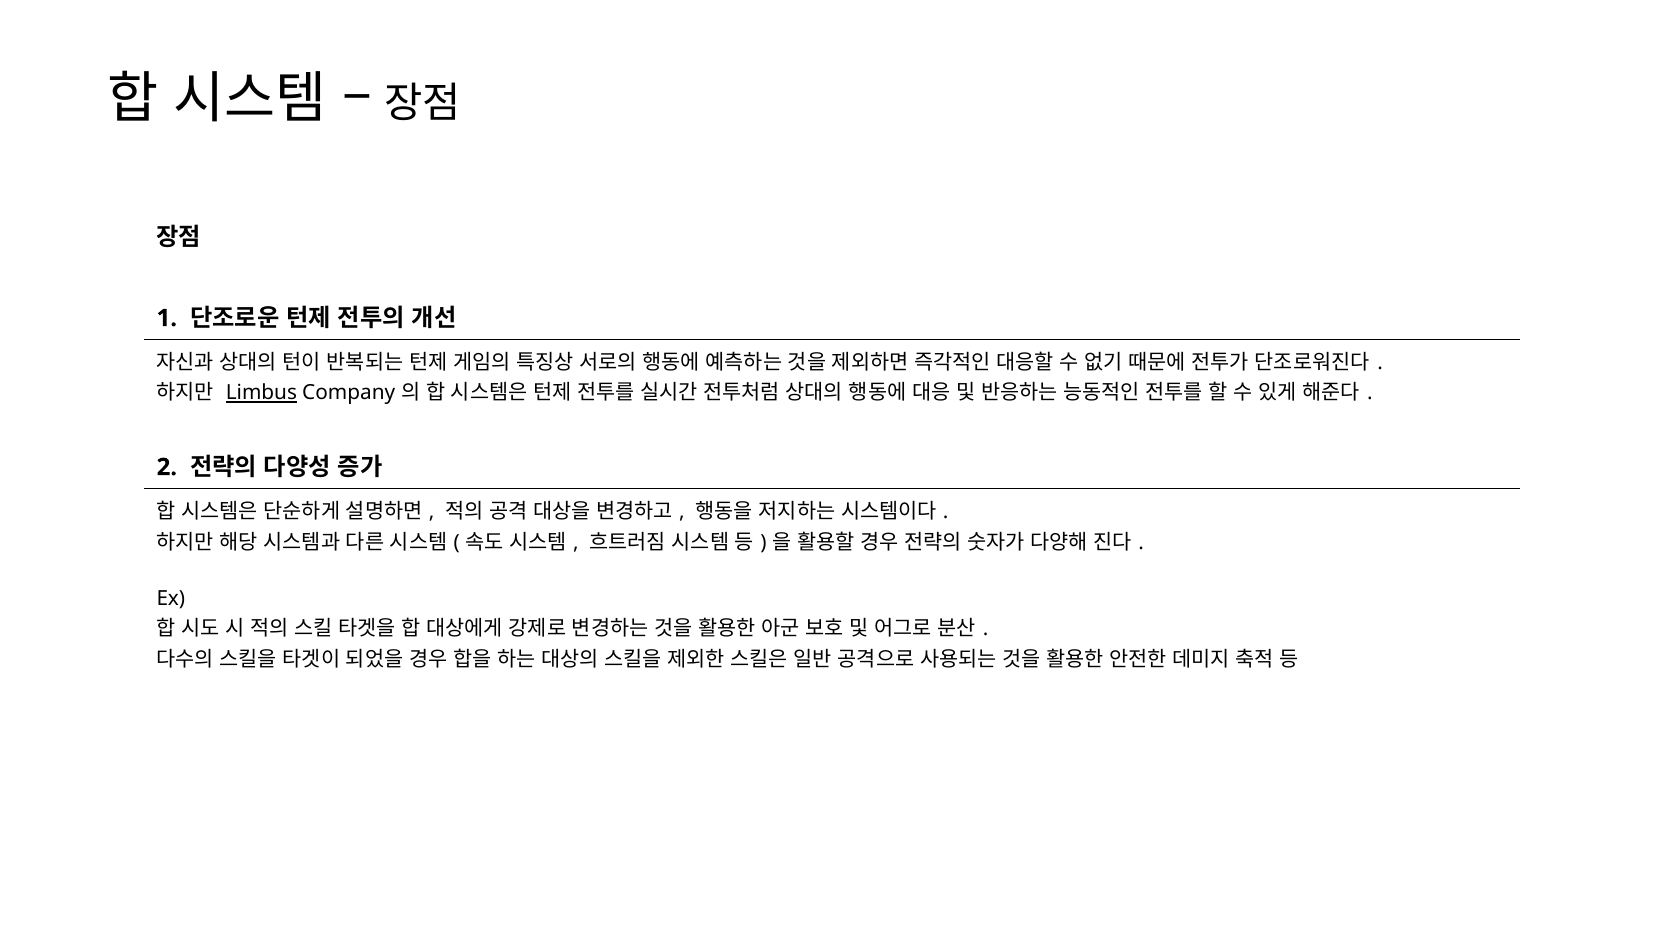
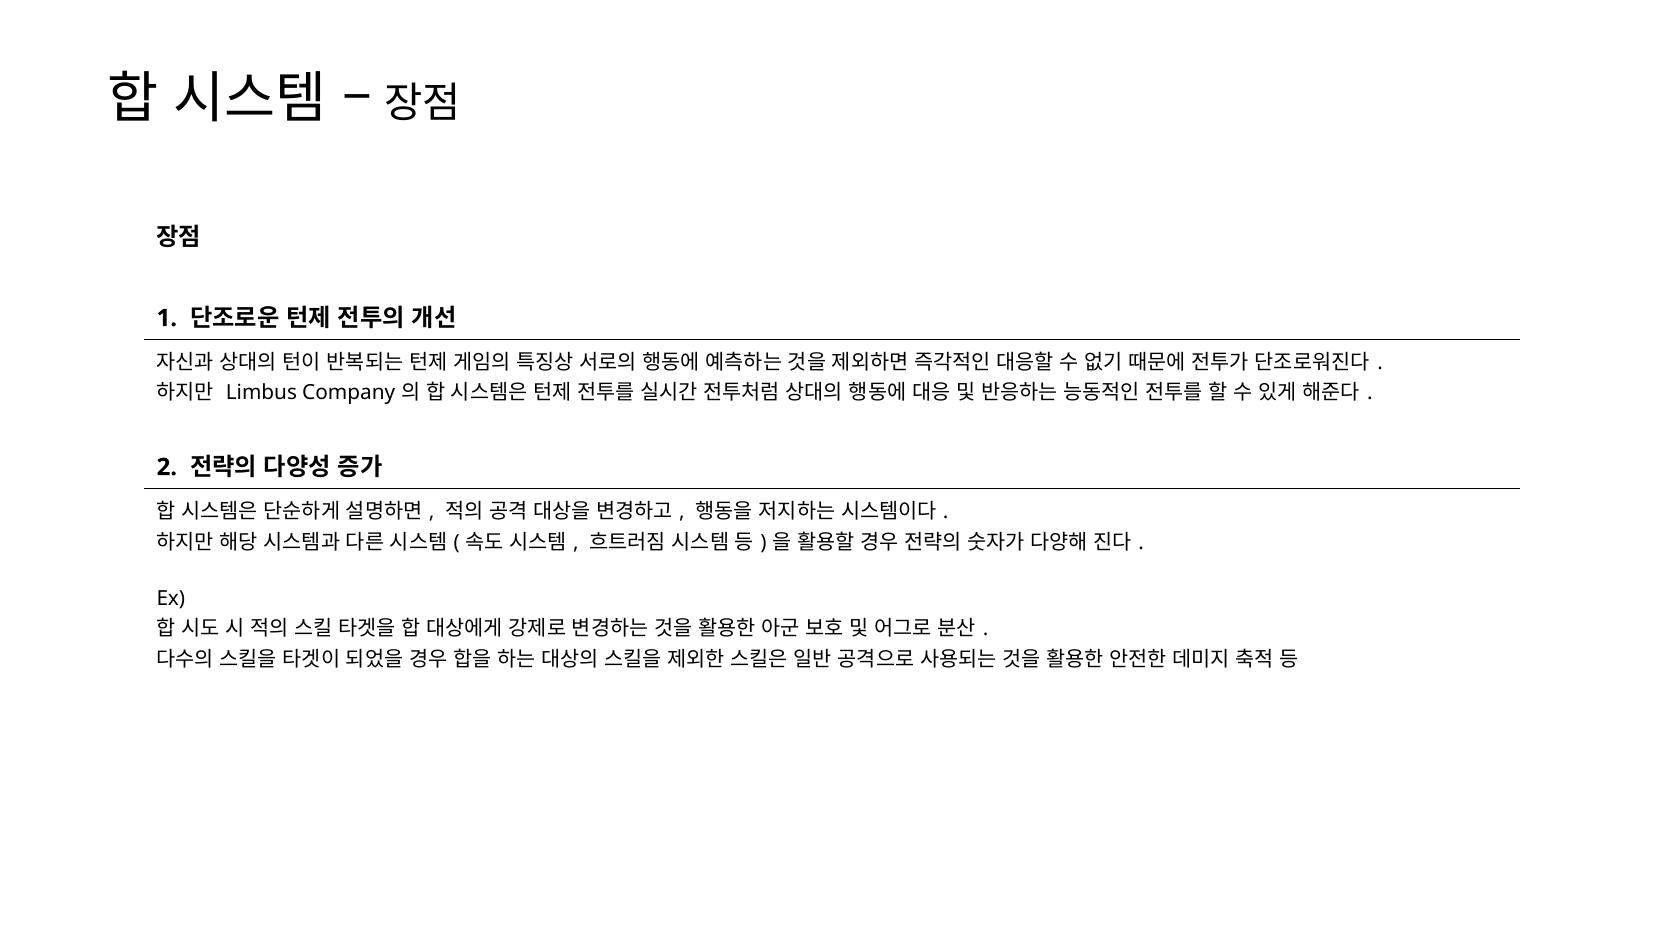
Limbus underline: present -> none (261, 393)
